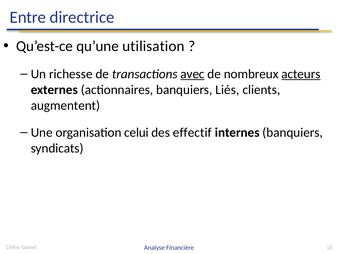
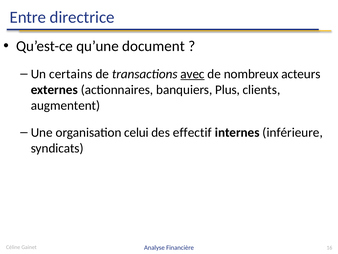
utilisation: utilisation -> document (154, 46)
richesse: richesse -> certains (71, 74)
acteurs underline: present -> none (301, 74)
Liés: Liés -> Plus (228, 90)
internes banquiers: banquiers -> inférieure (293, 132)
